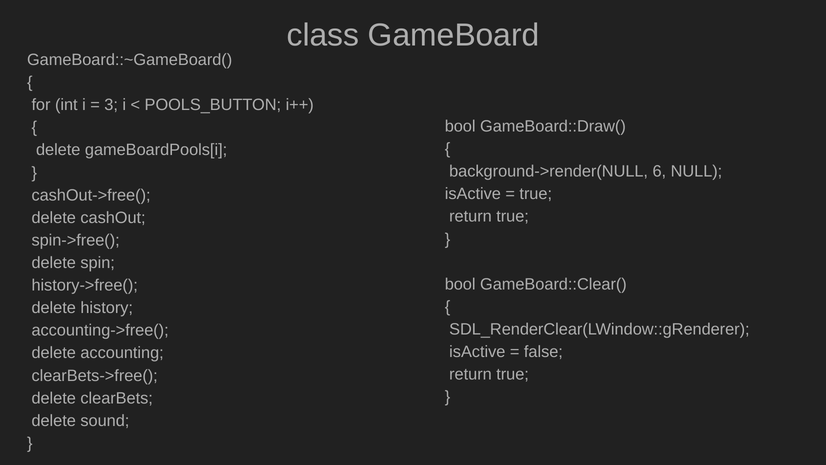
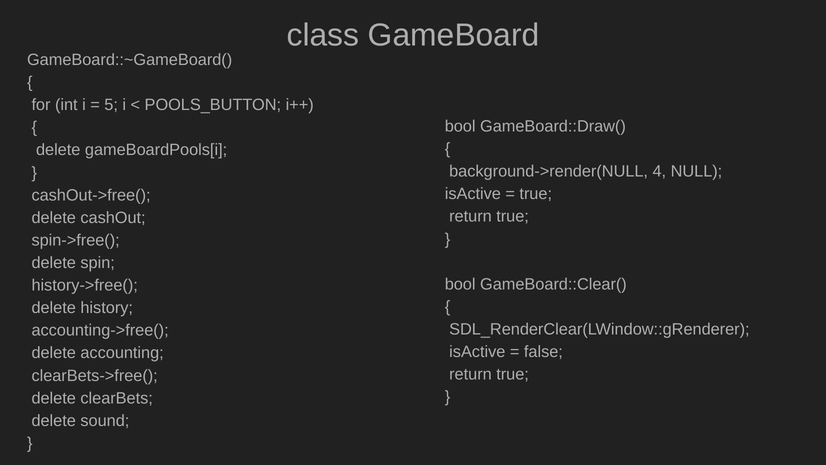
3: 3 -> 5 (111, 105)
6: 6 -> 4 (659, 171)
